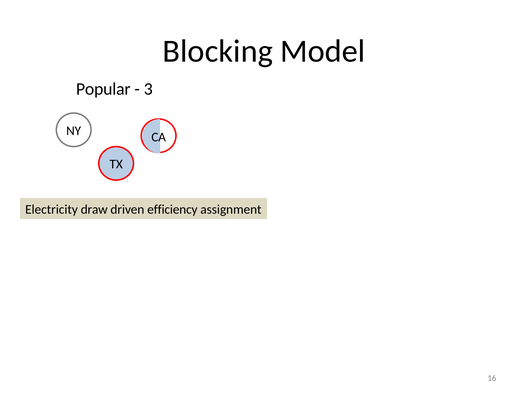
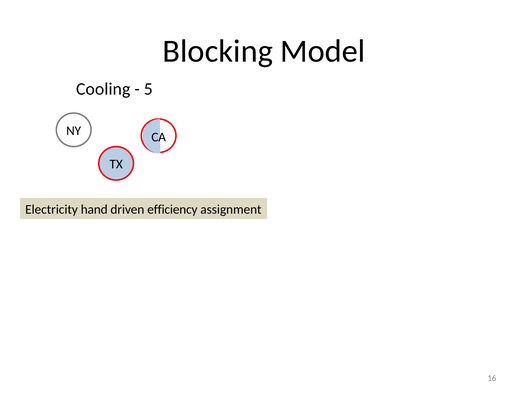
Popular: Popular -> Cooling (103, 89)
3: 3 -> 5 (148, 89)
draw: draw -> hand (94, 209)
